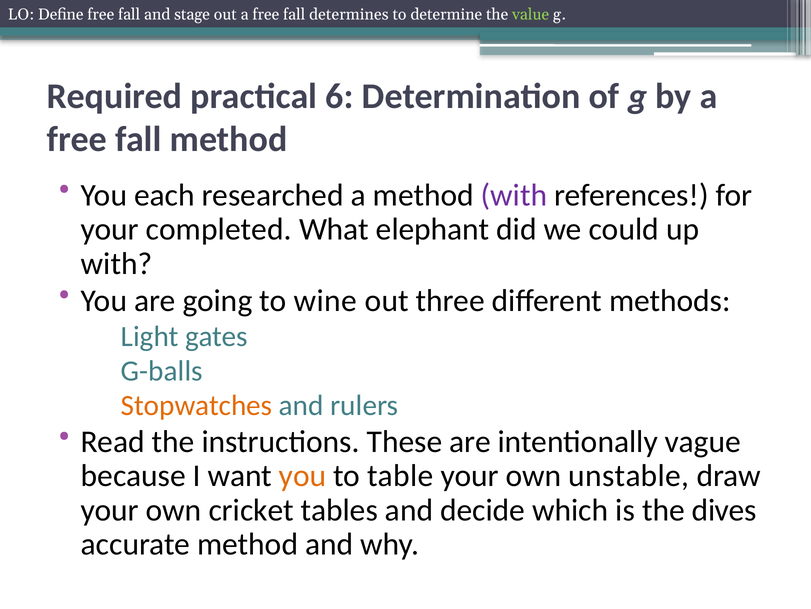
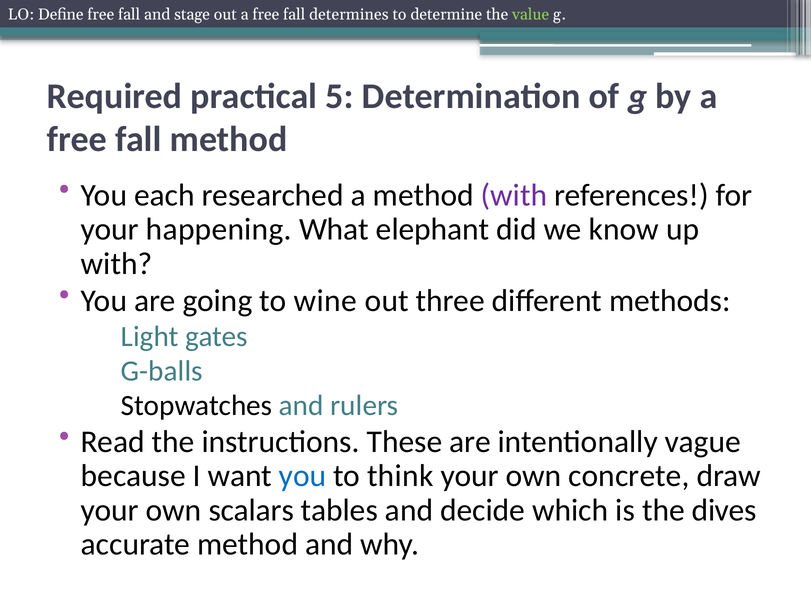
6: 6 -> 5 (340, 96)
completed: completed -> happening (219, 229)
could: could -> know (624, 229)
Stopwatches colour: orange -> black (197, 405)
you colour: orange -> blue (303, 475)
table: table -> think (400, 475)
unstable: unstable -> concrete (629, 475)
cricket: cricket -> scalars (251, 510)
